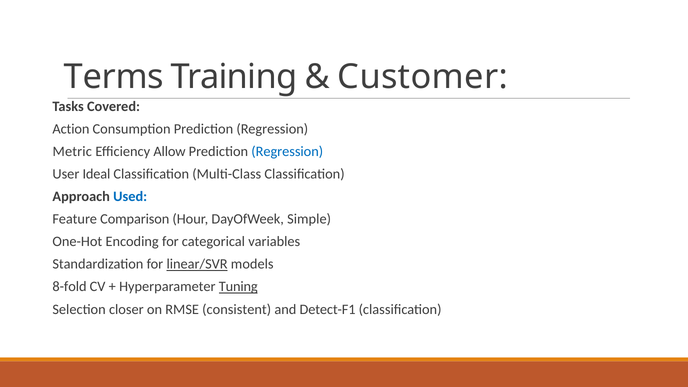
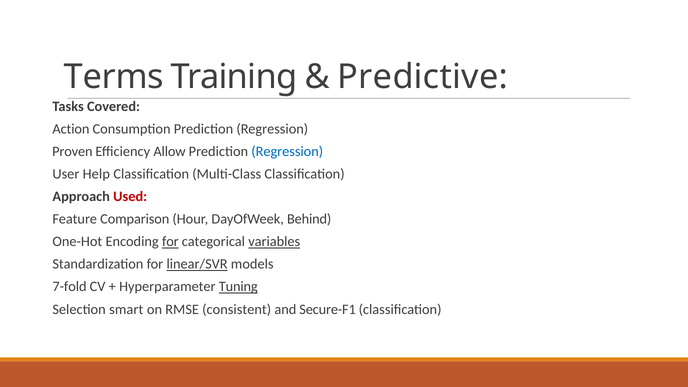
Customer: Customer -> Predictive (423, 77)
Metric: Metric -> Proven (72, 152)
Ideal: Ideal -> Help (96, 174)
Used colour: blue -> red (130, 197)
Simple: Simple -> Behind (309, 219)
for underline: none -> present (170, 242)
variables underline: none -> present (274, 242)
8-fold: 8-fold -> 7-fold (69, 287)
closer: closer -> smart (126, 309)
Detect-F1: Detect-F1 -> Secure-F1 (328, 309)
